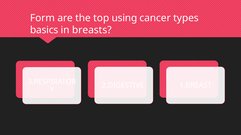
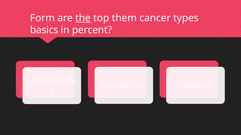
the underline: none -> present (83, 18)
using: using -> them (124, 18)
breasts: breasts -> percent (92, 30)
